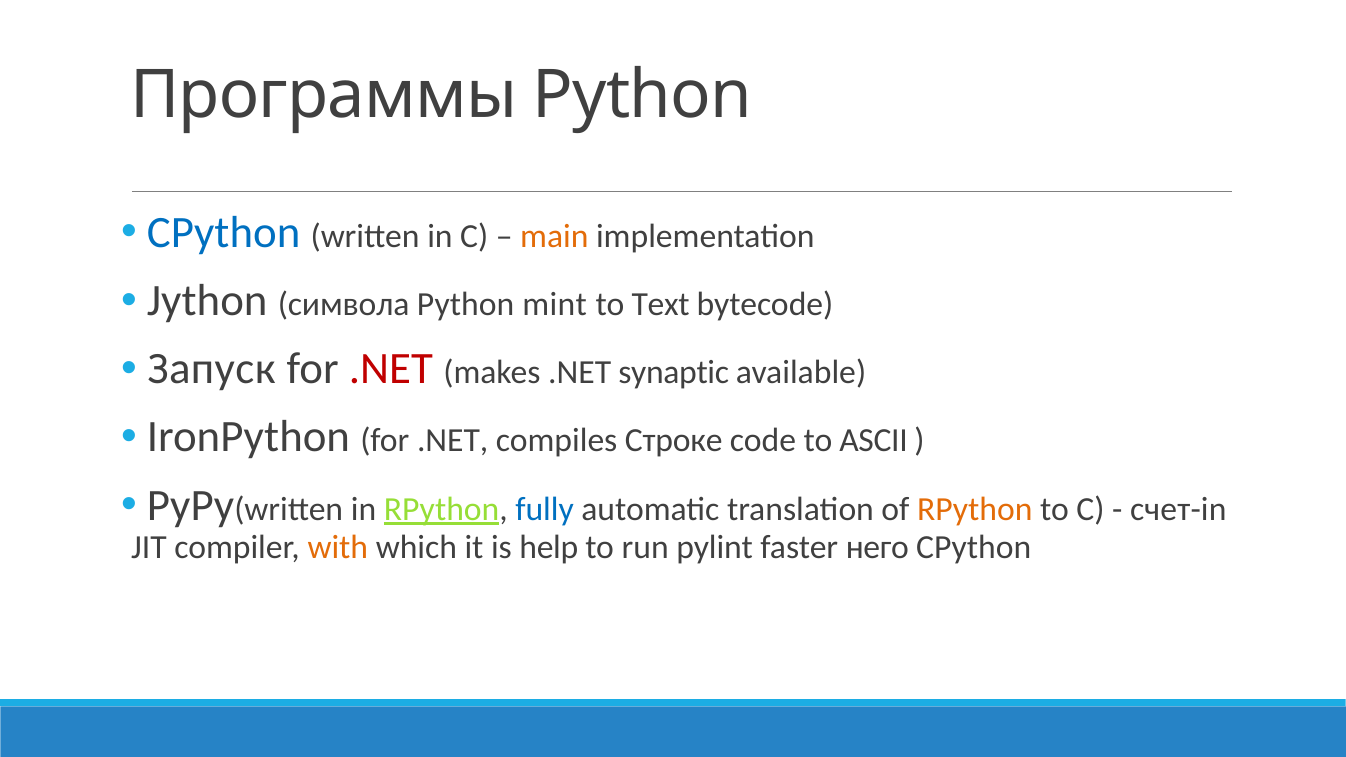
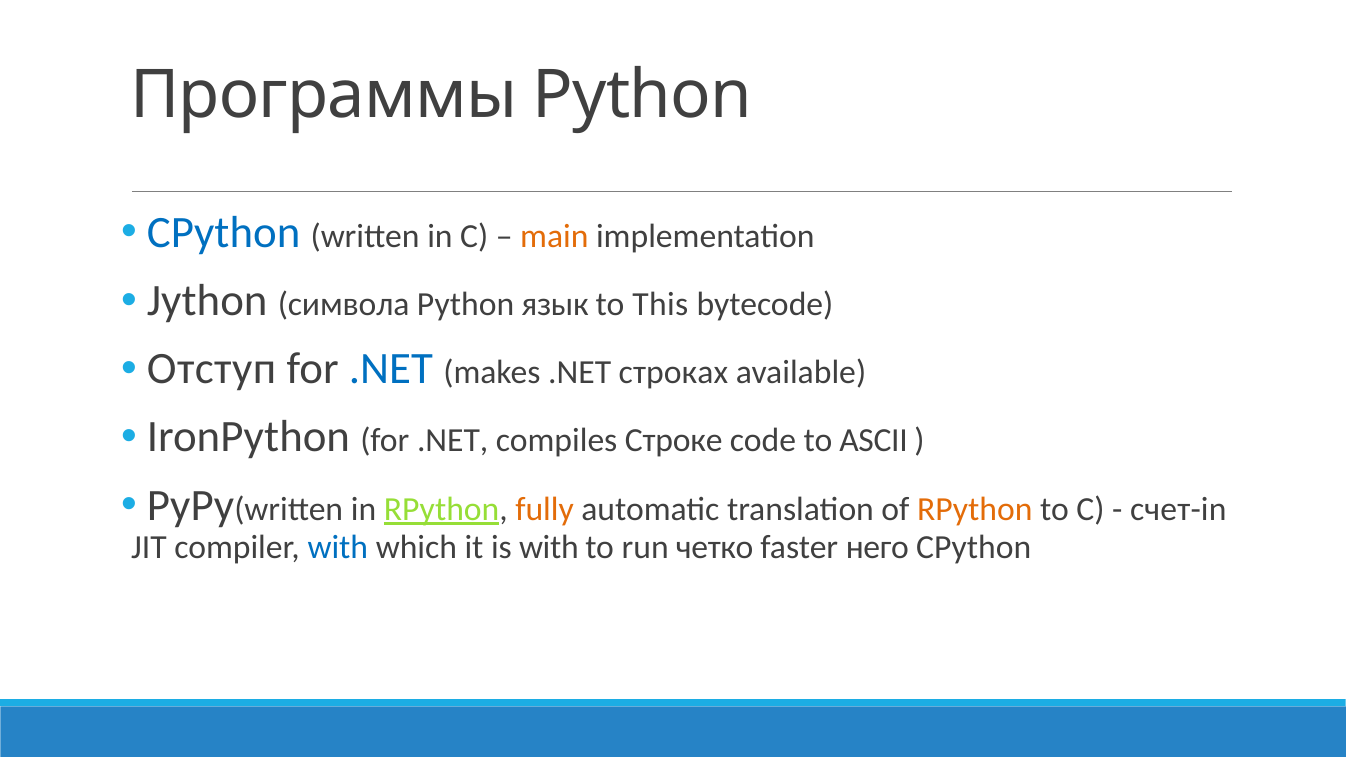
mint: mint -> язык (555, 305)
Text: Text -> This (660, 305)
Запуск: Запуск -> Отступ (211, 369)
.NET colour: red -> blue (391, 369)
synaptic: synaptic -> строках (673, 373)
fully colour: blue -> orange (545, 509)
with colour: orange -> blue (338, 548)
is help: help -> with (549, 548)
pylint: pylint -> четко (715, 548)
